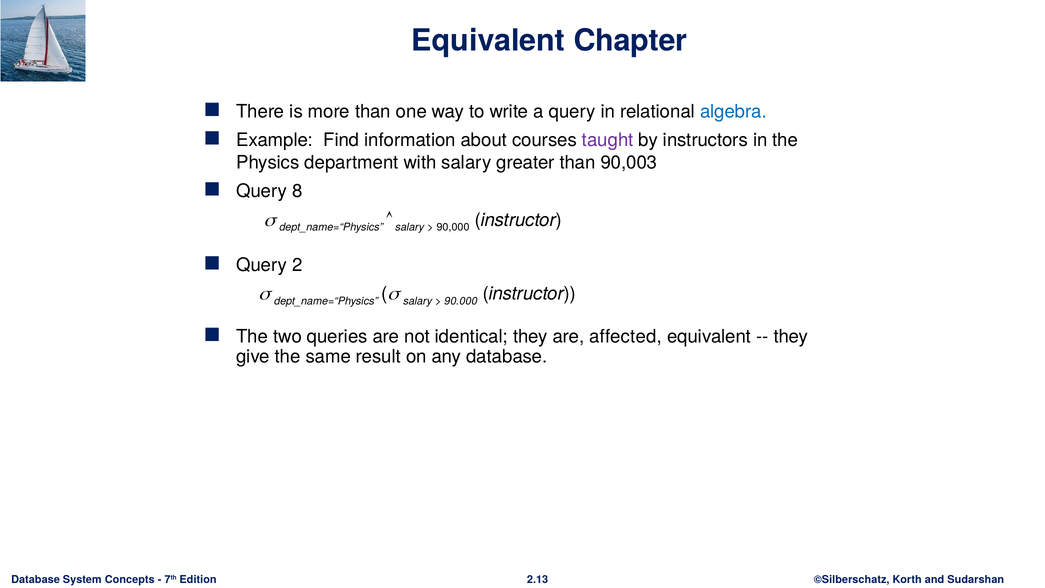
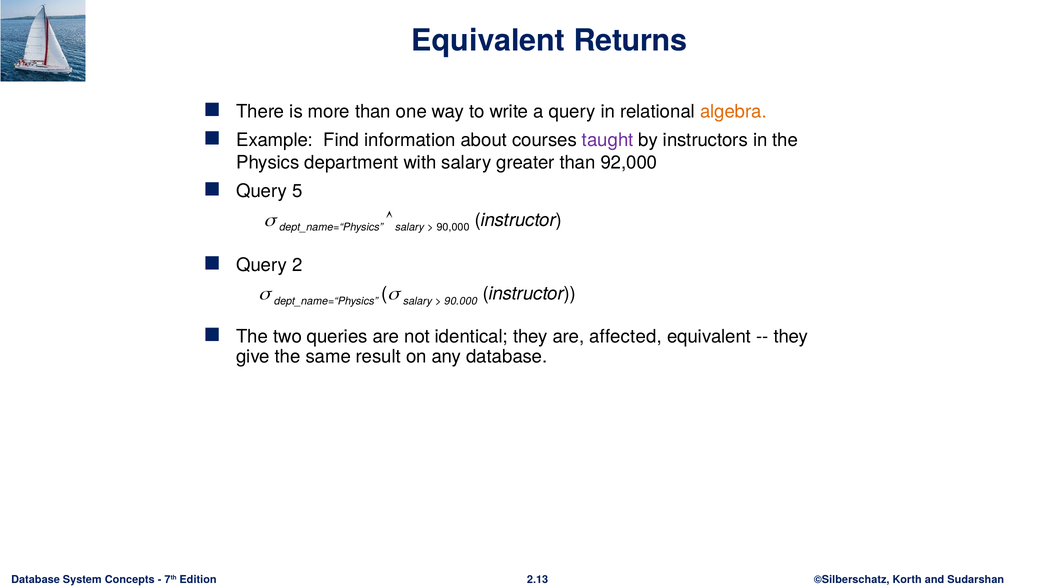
Chapter: Chapter -> Returns (630, 41)
algebra colour: blue -> orange (733, 112)
90,003: 90,003 -> 92,000 (629, 163)
8: 8 -> 5 (297, 191)
